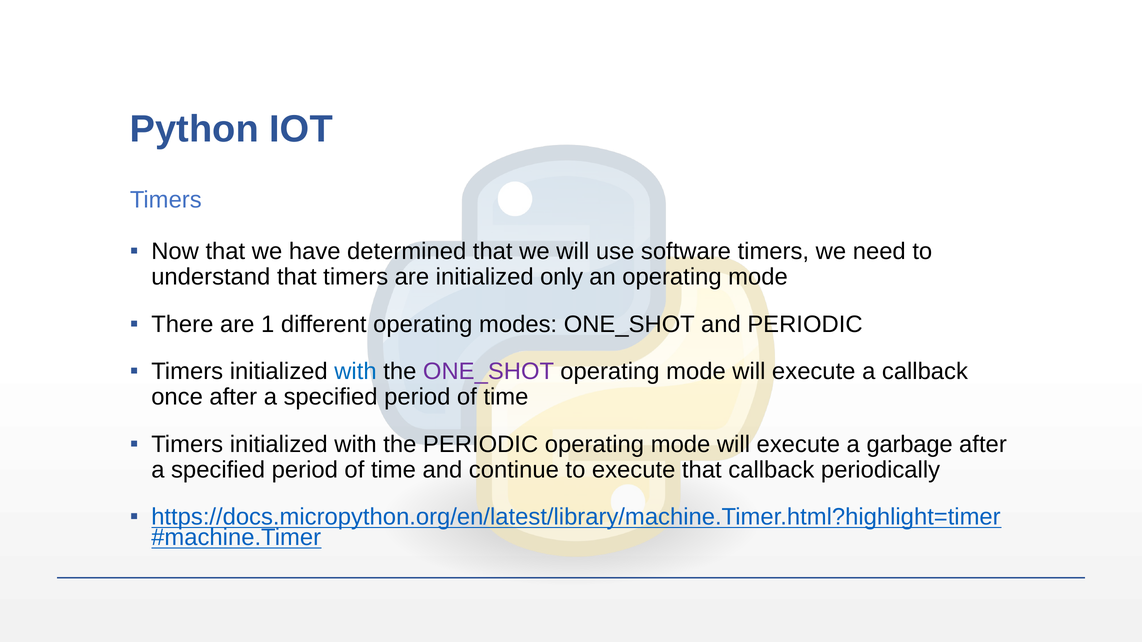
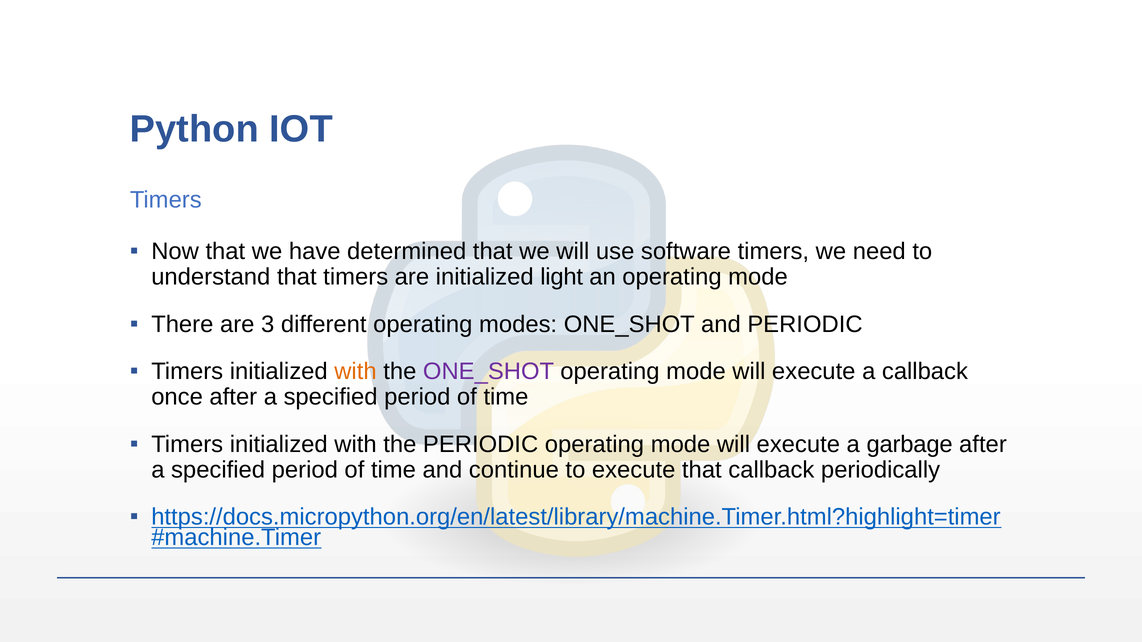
only: only -> light (562, 277)
1: 1 -> 3 (268, 324)
with colour: blue -> orange (355, 372)
